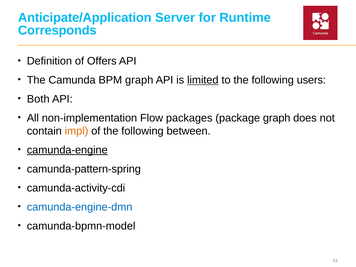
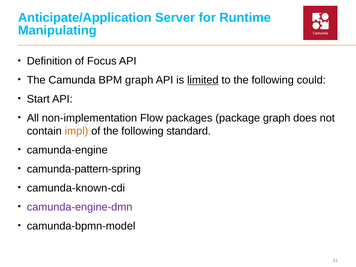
Corresponds: Corresponds -> Manipulating (57, 30)
Offers: Offers -> Focus (102, 61)
users: users -> could (311, 80)
Both: Both -> Start (38, 99)
between: between -> standard (189, 131)
camunda-engine underline: present -> none (67, 150)
camunda-activity-cdi: camunda-activity-cdi -> camunda-known-cdi (76, 188)
camunda-engine-dmn colour: blue -> purple (80, 207)
